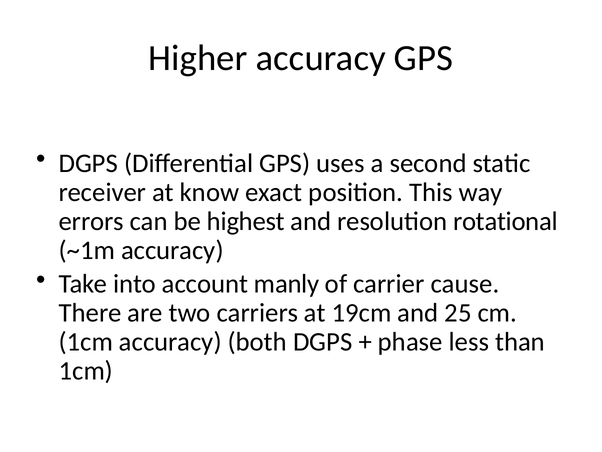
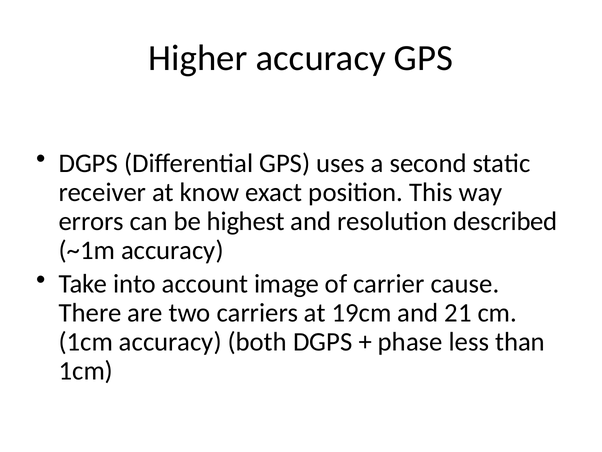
rotational: rotational -> described (505, 221)
manly: manly -> image (287, 284)
25: 25 -> 21 (458, 313)
